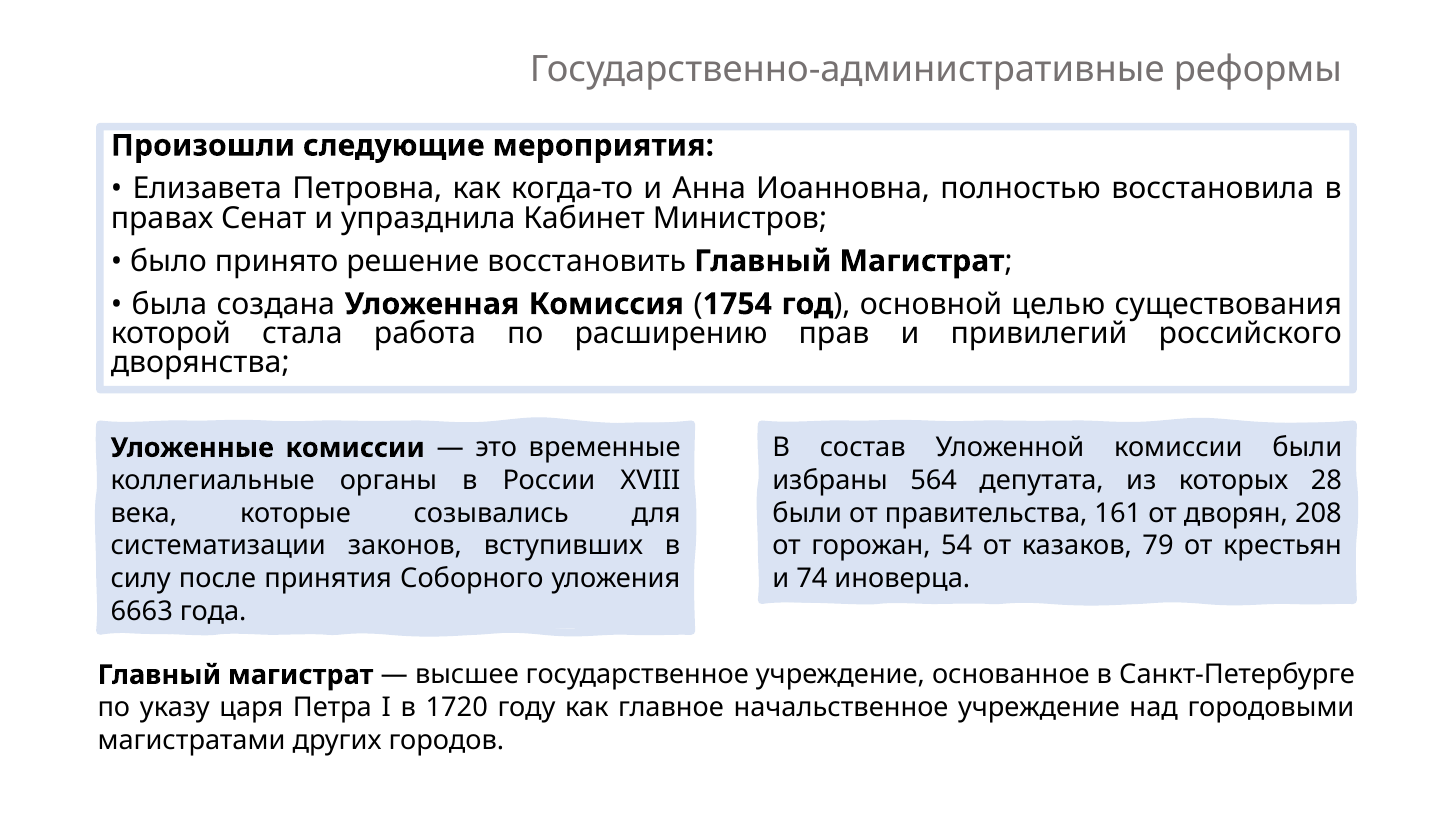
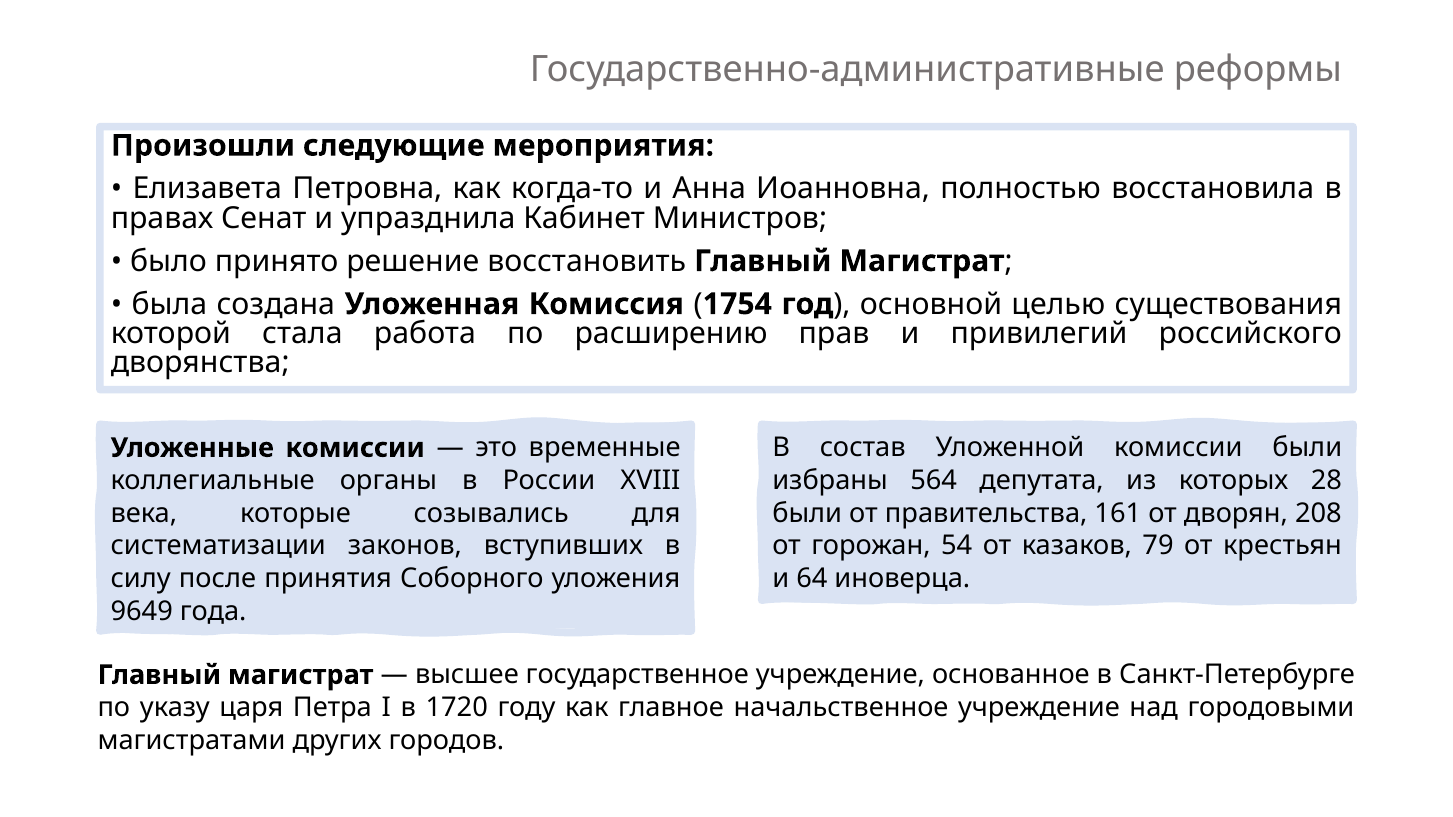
74: 74 -> 64 (812, 579)
6663: 6663 -> 9649 (142, 611)
